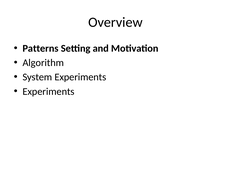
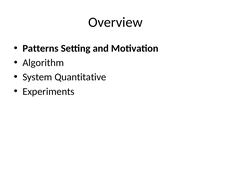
System Experiments: Experiments -> Quantitative (80, 77)
